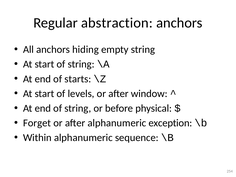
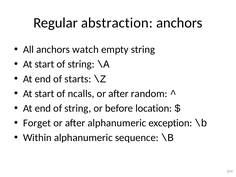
hiding: hiding -> watch (85, 50)
levels: levels -> ncalls (81, 94)
window: window -> random (149, 94)
physical: physical -> location (154, 108)
